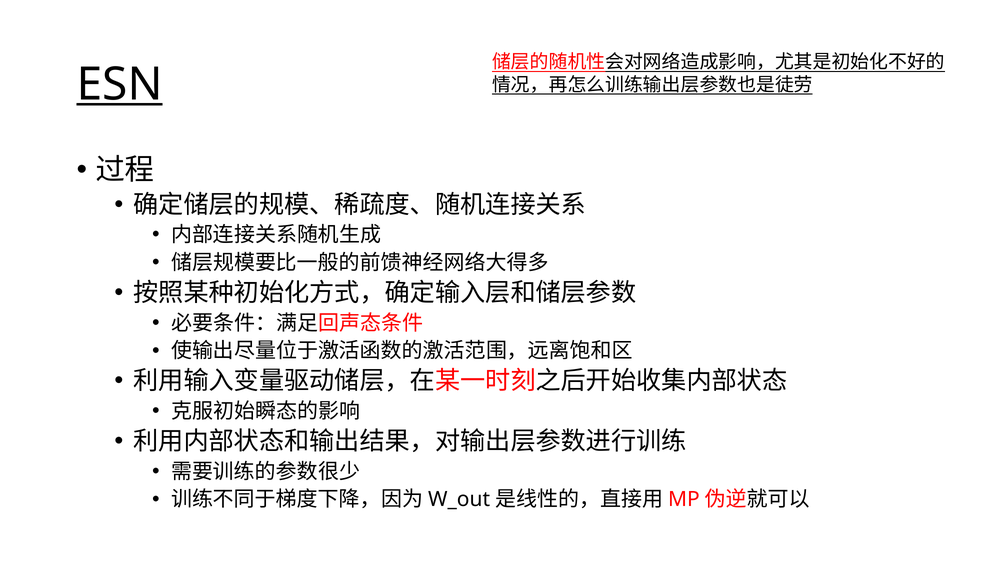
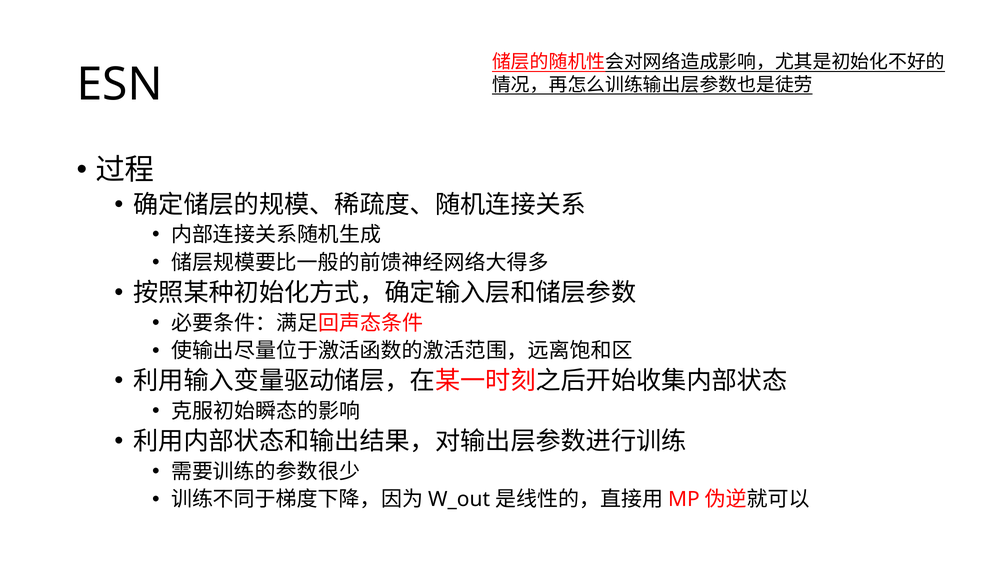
ESN underline: present -> none (120, 85)
